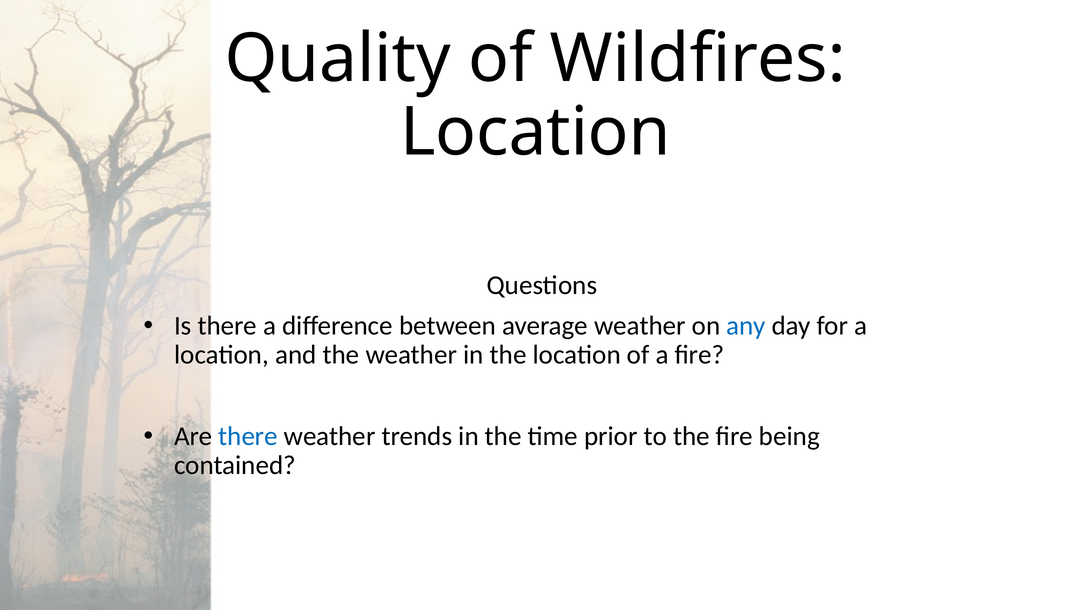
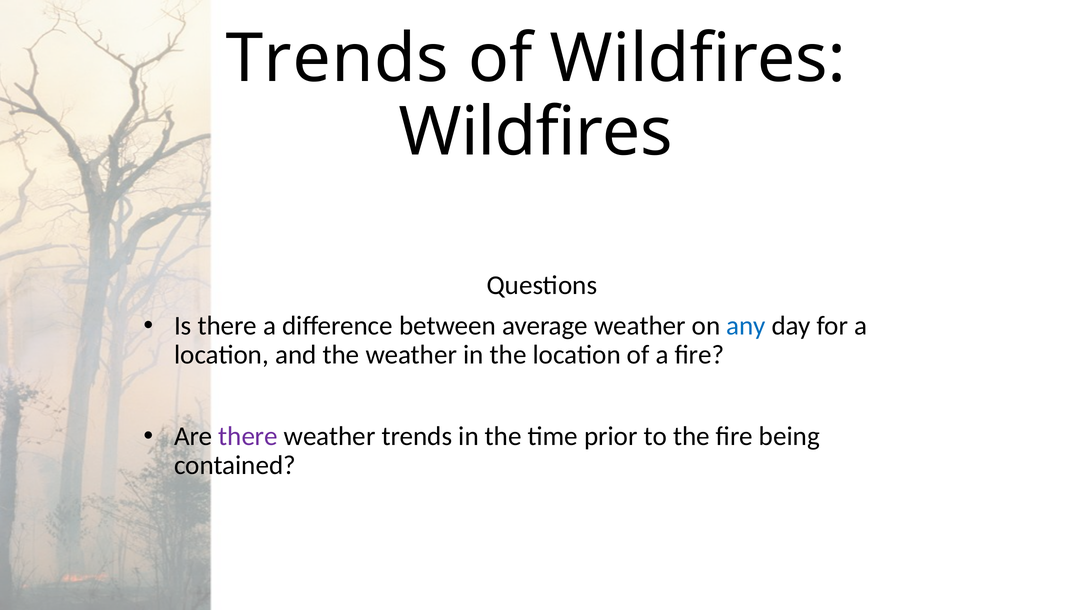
Quality: Quality -> Trends (337, 59)
Location: Location -> Wildfires (536, 132)
there colour: blue -> purple (248, 436)
